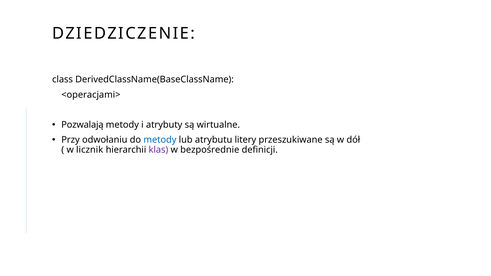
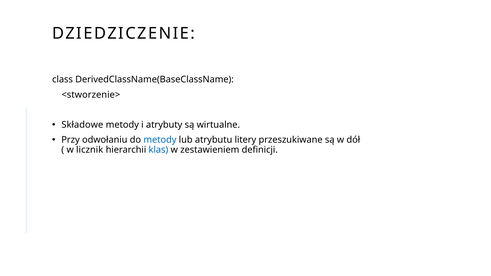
<operacjami>: <operacjami> -> <stworzenie> (91, 95)
Pozwalają: Pozwalają -> Składowe (82, 125)
klas colour: purple -> blue (158, 150)
bezpośrednie: bezpośrednie -> zestawieniem (210, 150)
